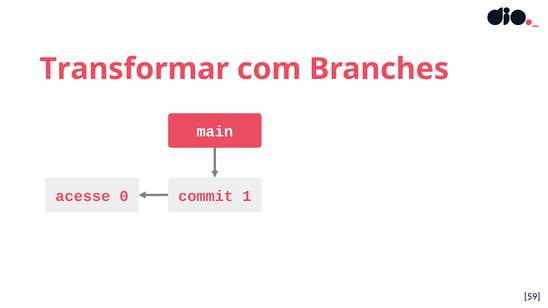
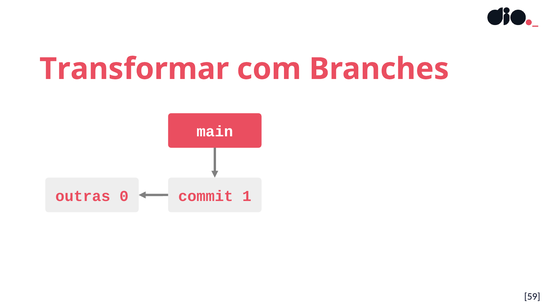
acesse: acesse -> outras (83, 196)
